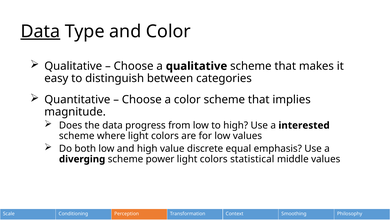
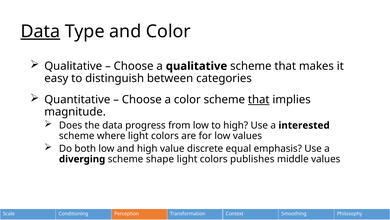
that underline: none -> present (259, 99)
power: power -> shape (160, 159)
statistical: statistical -> publishes (252, 159)
